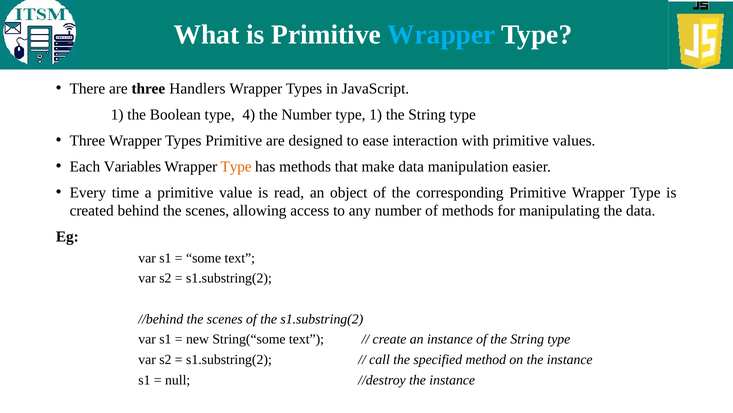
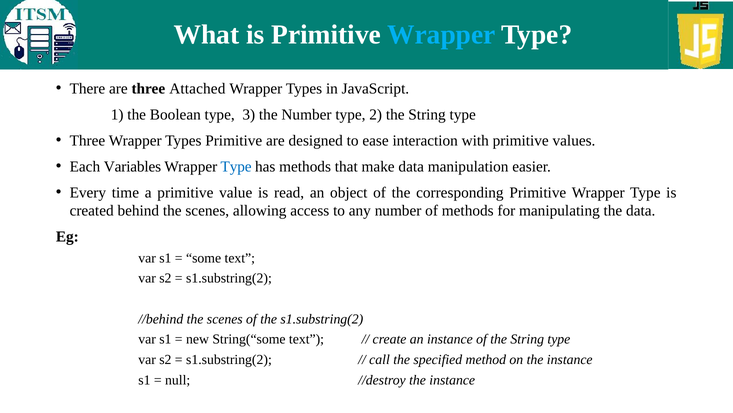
Handlers: Handlers -> Attached (197, 88)
4: 4 -> 3 (249, 114)
type 1: 1 -> 2 (376, 114)
Type colour: orange -> blue (236, 166)
